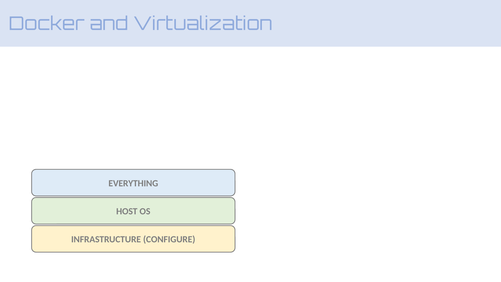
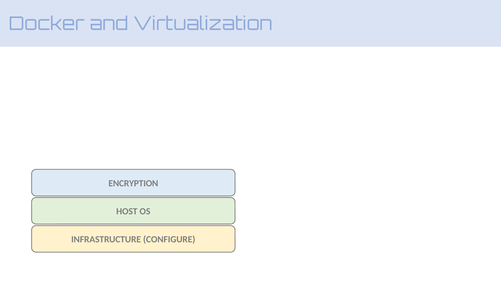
EVERYTHING: EVERYTHING -> ENCRYPTION (133, 183)
